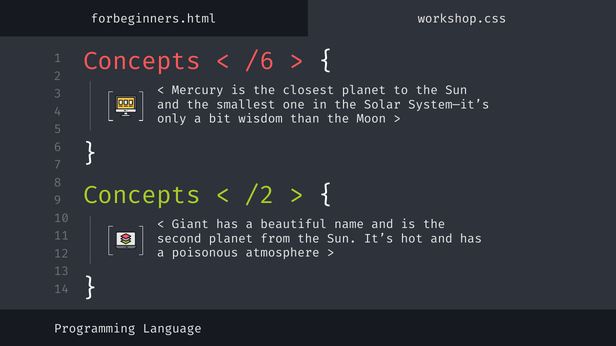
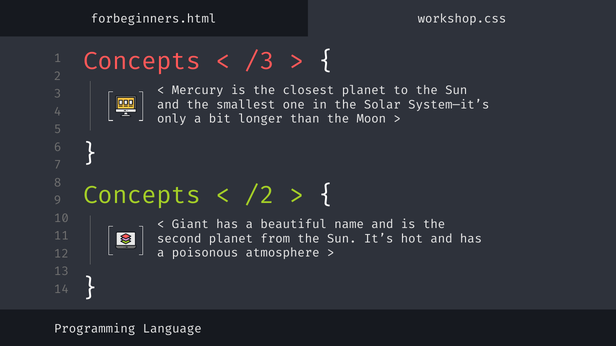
/6: /6 -> /3 (260, 61)
wisdom: wisdom -> longer (260, 119)
